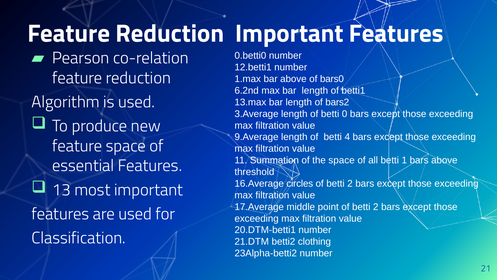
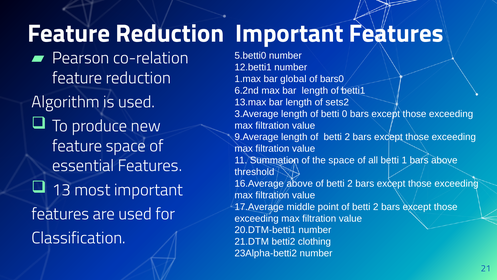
0.betti0: 0.betti0 -> 5.betti0 (250, 56)
bar above: above -> global (293, 79)
bars2: bars2 -> sets2 (337, 102)
length of betti 4: 4 -> 2 (347, 137)
16.Average circles: circles -> above (300, 183)
